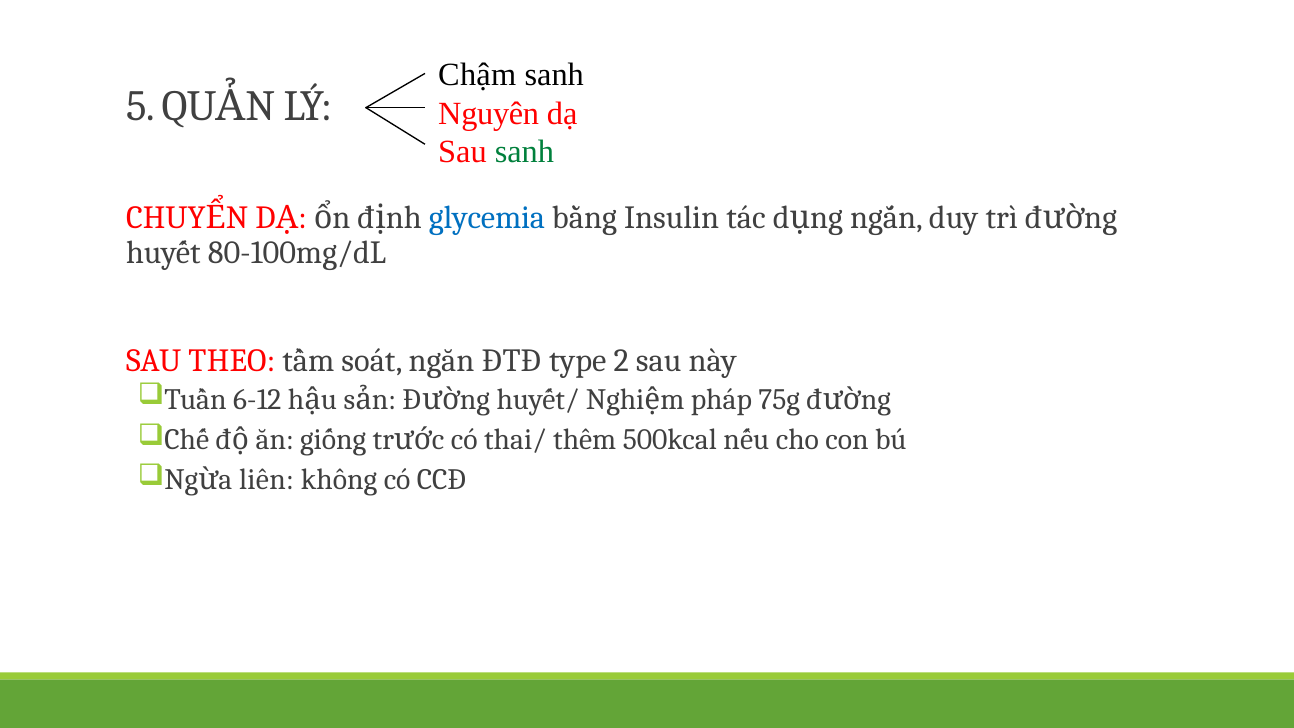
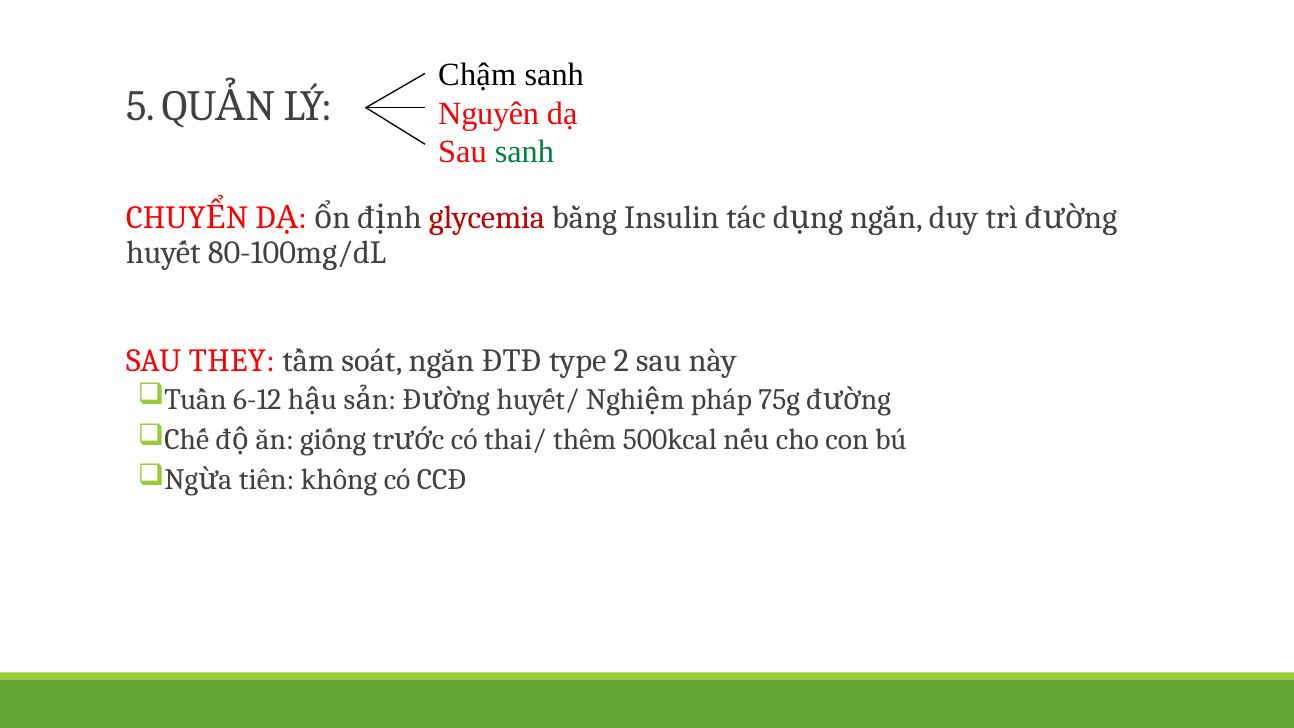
glycemia colour: blue -> red (487, 218)
THEO: THEO -> THEY (232, 361)
liên: liên -> tiên (267, 480)
